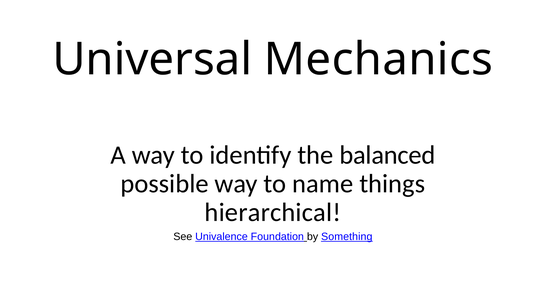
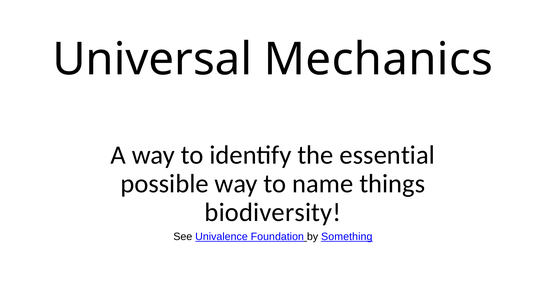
balanced: balanced -> essential (387, 155)
hierarchical: hierarchical -> biodiversity (273, 212)
